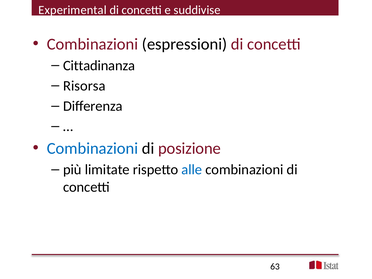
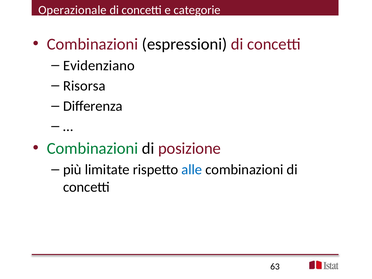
Experimental: Experimental -> Operazionale (73, 10)
suddivise: suddivise -> categorie (197, 10)
Cittadinanza: Cittadinanza -> Evidenziano (99, 65)
Combinazioni colour: blue -> green (93, 148)
